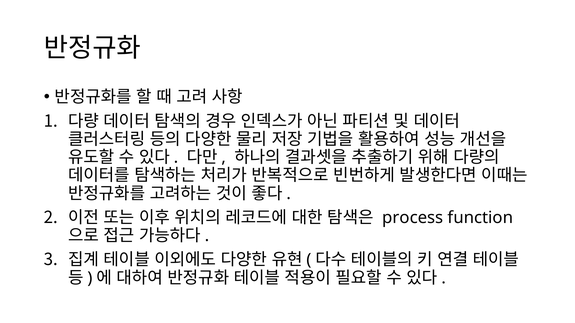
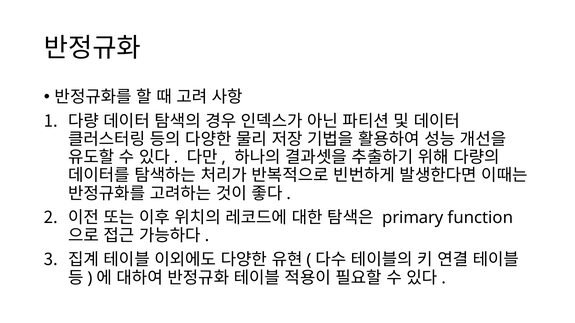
process: process -> primary (413, 218)
